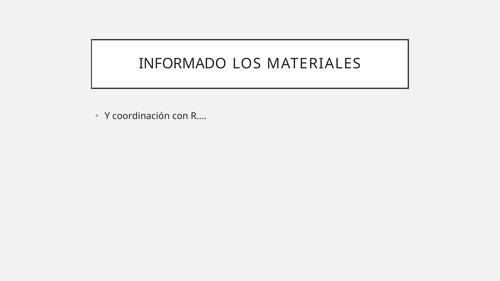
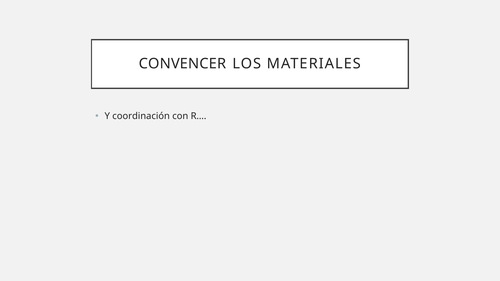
INFORMADO: INFORMADO -> CONVENCER (183, 64)
